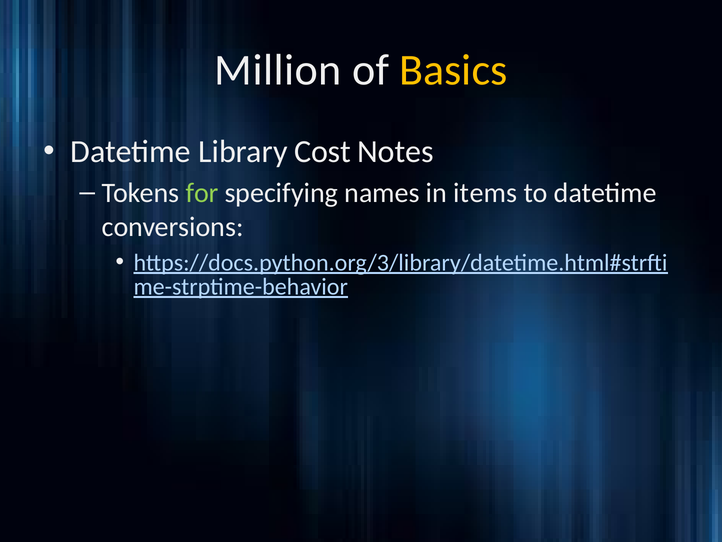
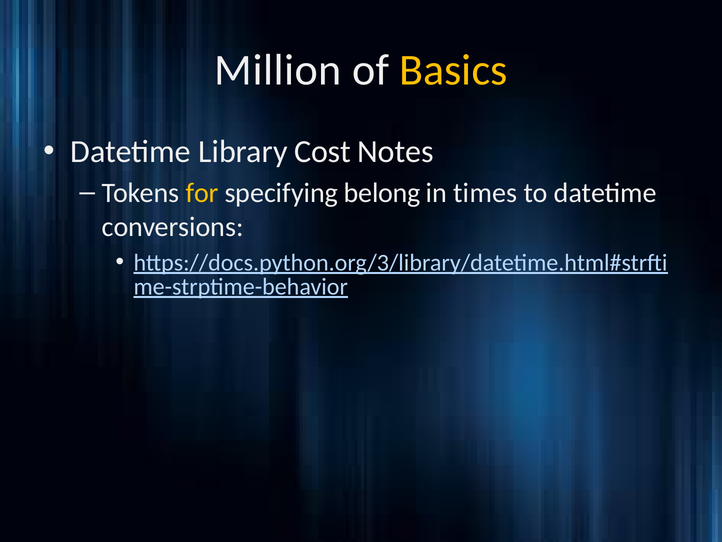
for colour: light green -> yellow (202, 193)
names: names -> belong (382, 193)
items: items -> times (485, 193)
